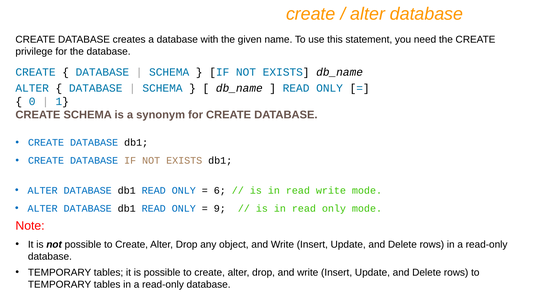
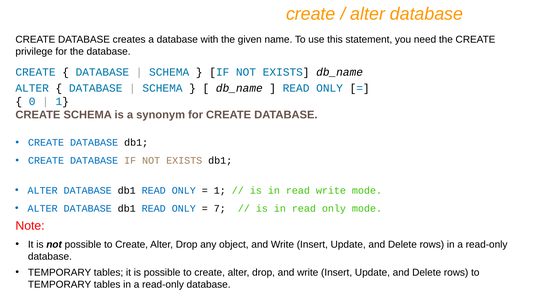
6: 6 -> 1 (220, 191)
9: 9 -> 7 (220, 209)
